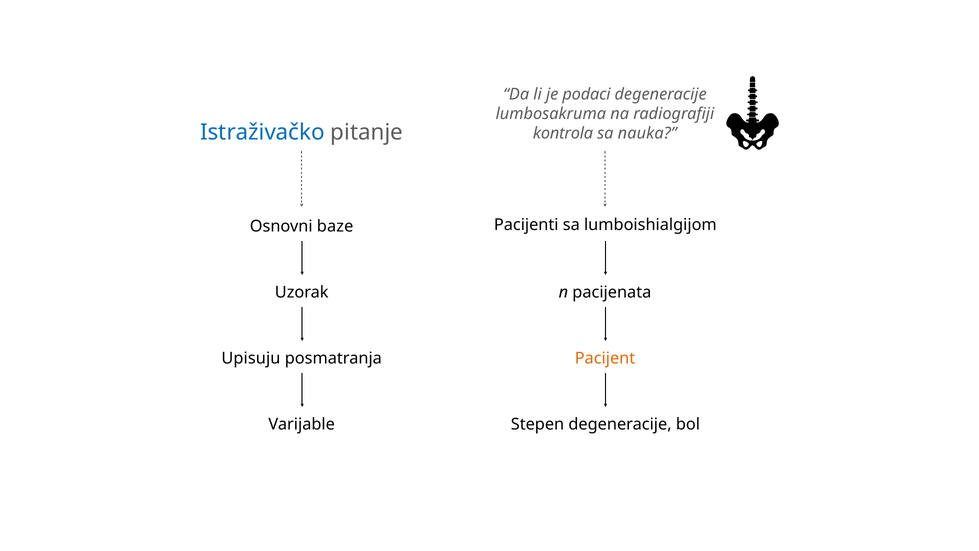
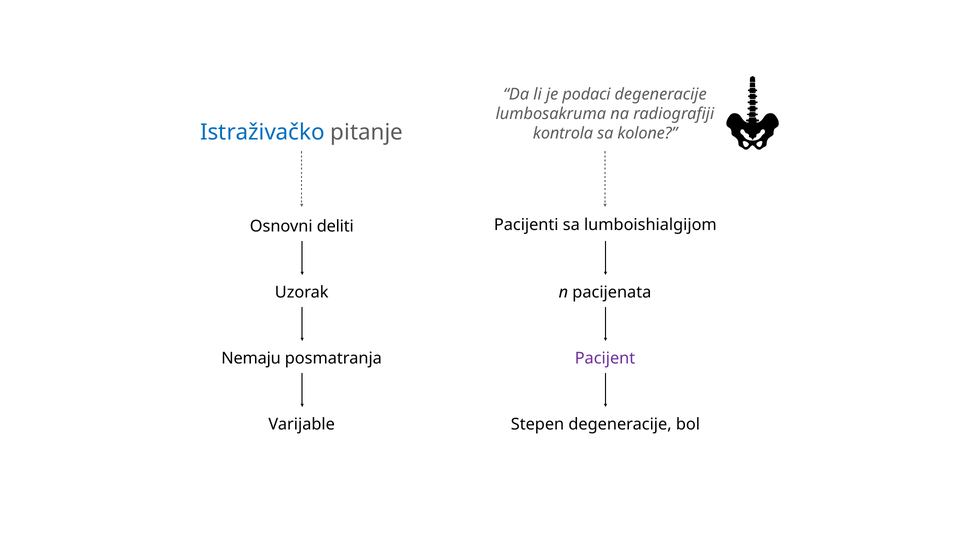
nauka: nauka -> kolone (647, 134)
baze: baze -> deliti (335, 226)
Upisuju: Upisuju -> Nemaju (251, 358)
Pacijent colour: orange -> purple (605, 358)
